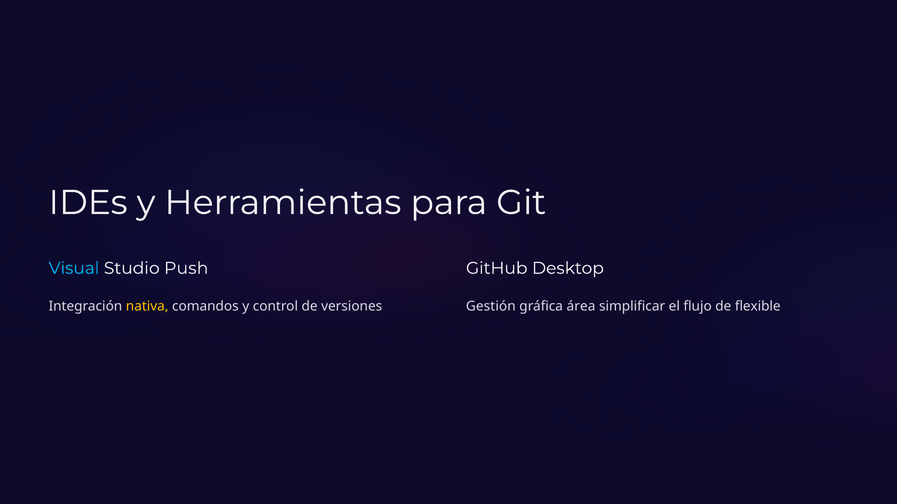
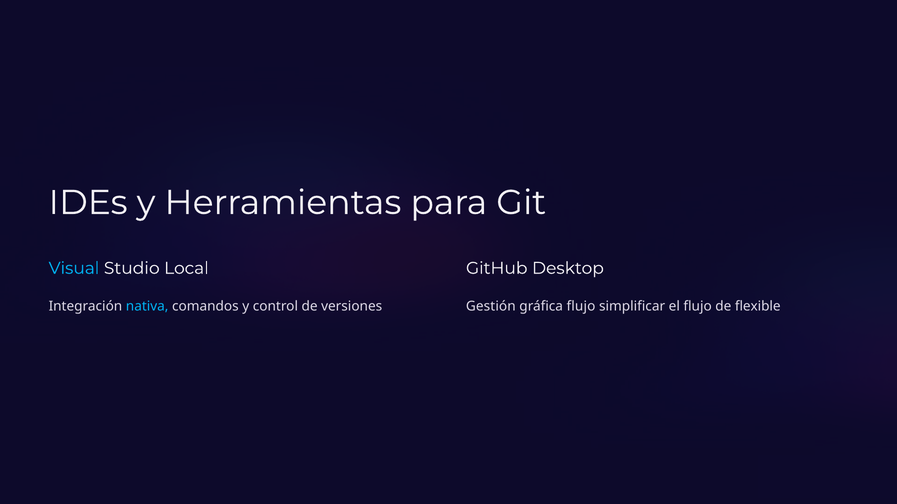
Push: Push -> Local (186, 269)
nativa colour: yellow -> light blue (147, 307)
gráfica área: área -> flujo (581, 307)
